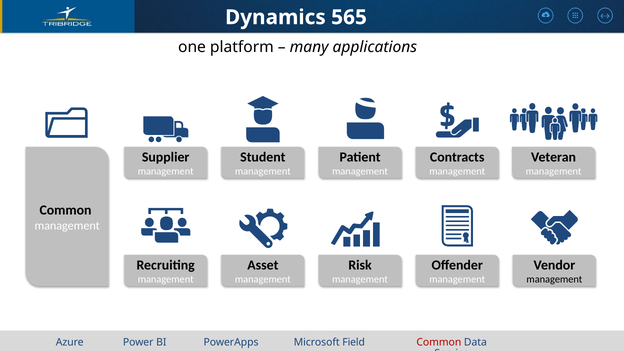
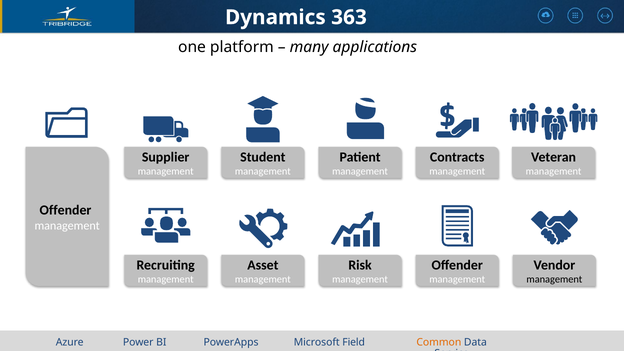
565: 565 -> 363 (349, 17)
Common: Common -> Offender (65, 210)
Common colour: red -> orange (439, 342)
